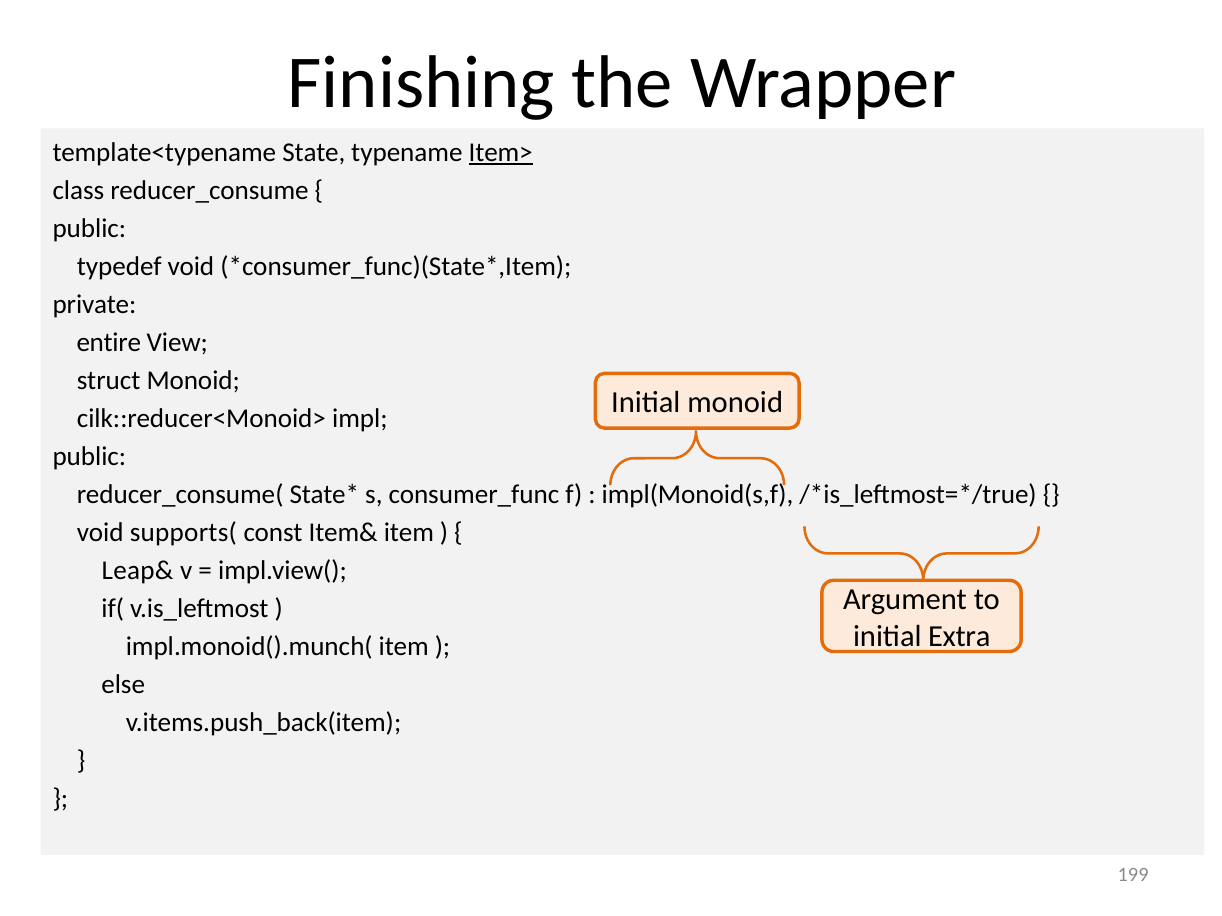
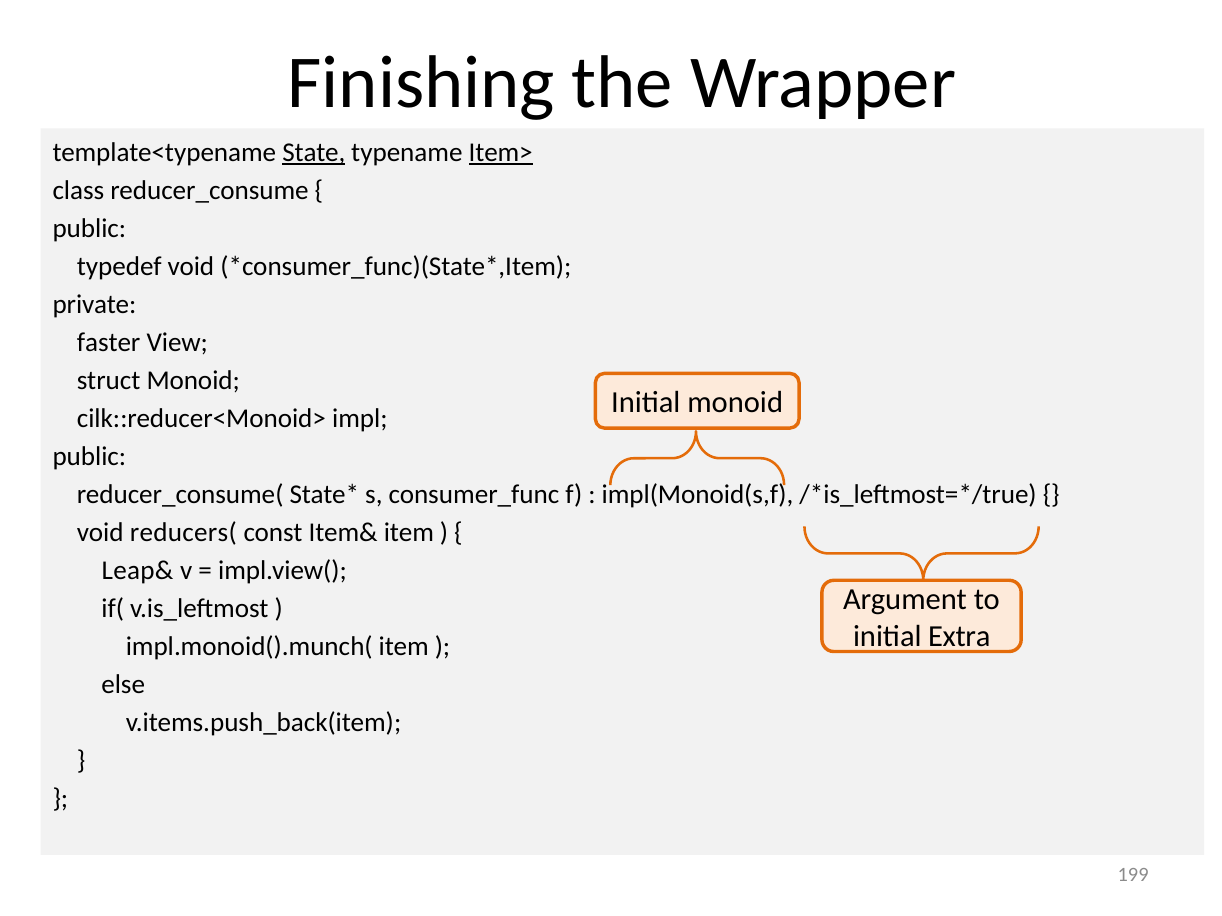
State underline: none -> present (314, 153)
entire: entire -> faster (109, 343)
supports(: supports( -> reducers( (183, 533)
